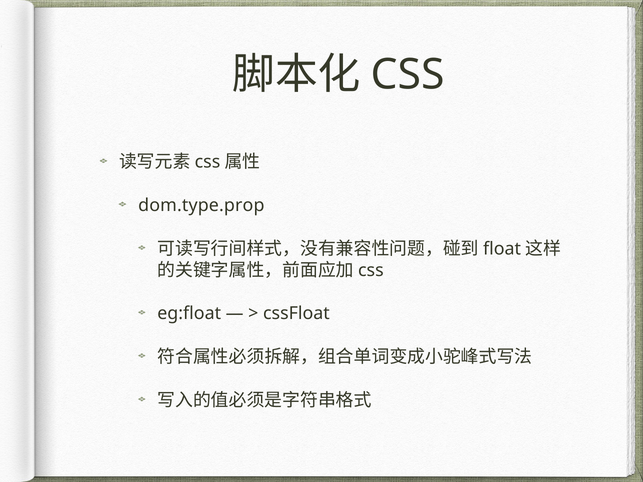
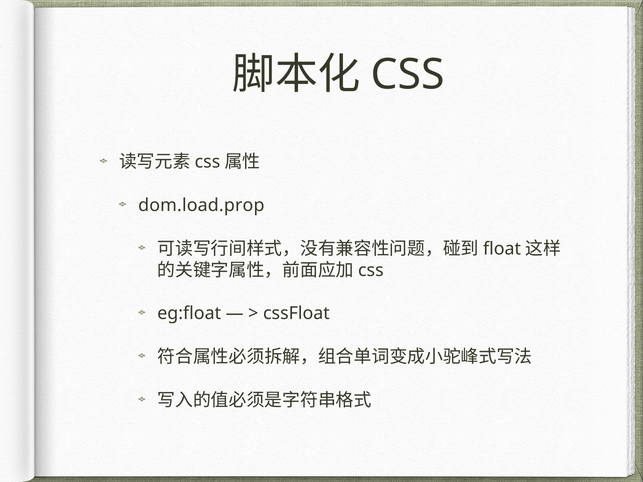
dom.type.prop: dom.type.prop -> dom.load.prop (201, 206)
